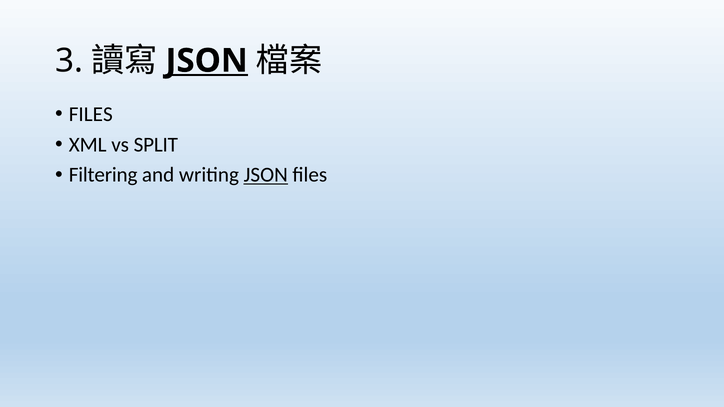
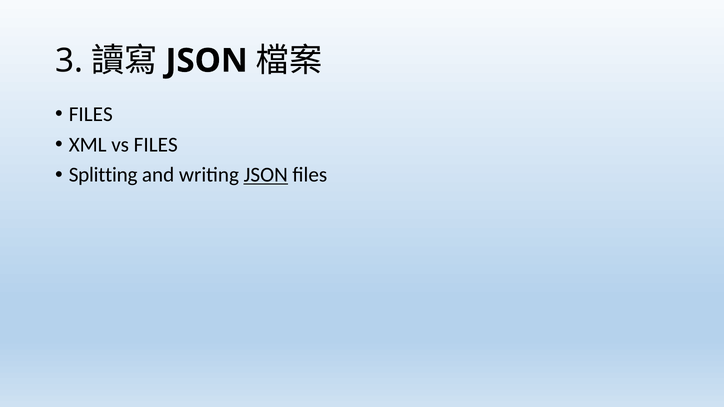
JSON underline: present -> none (207, 61)
vs SPLIT: SPLIT -> FILES (156, 145)
Filtering: Filtering -> Splitting (103, 175)
